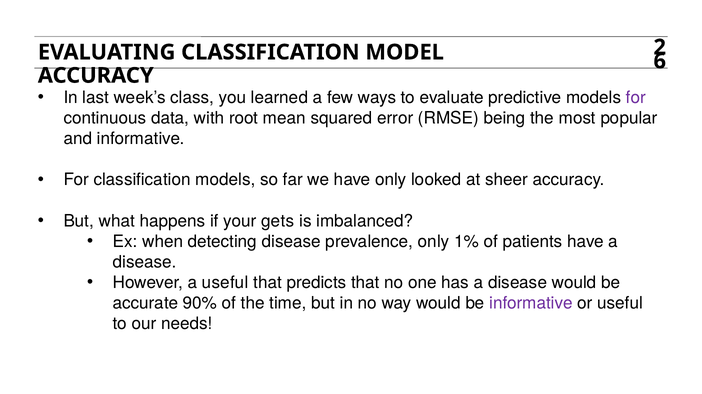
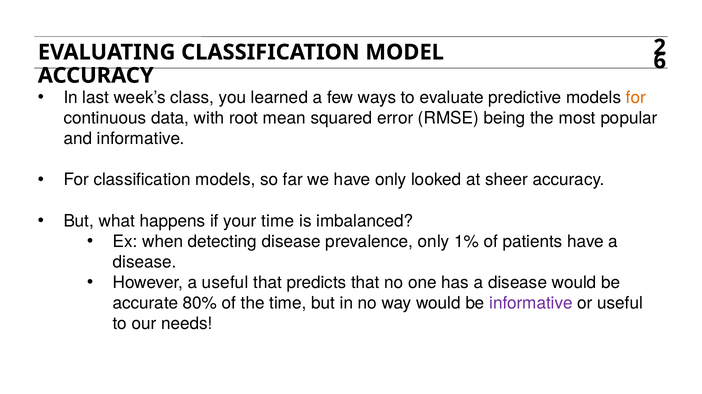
for colour: purple -> orange (636, 98)
your gets: gets -> time (278, 221)
90%: 90% -> 80% (200, 303)
